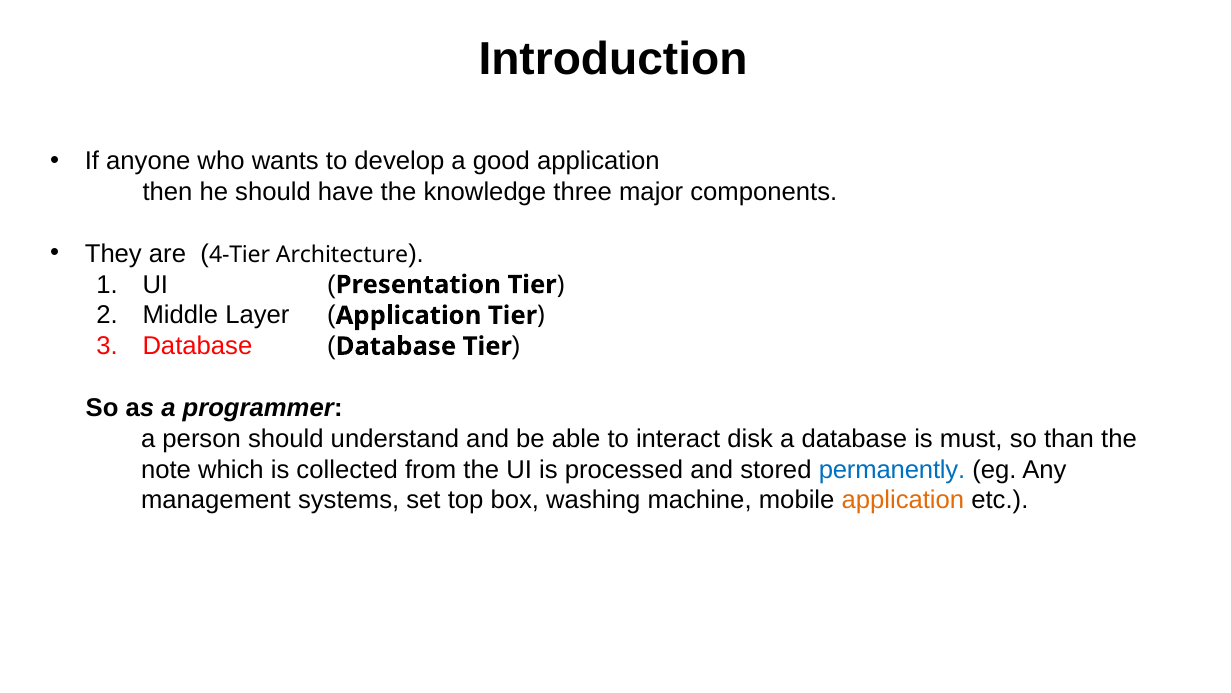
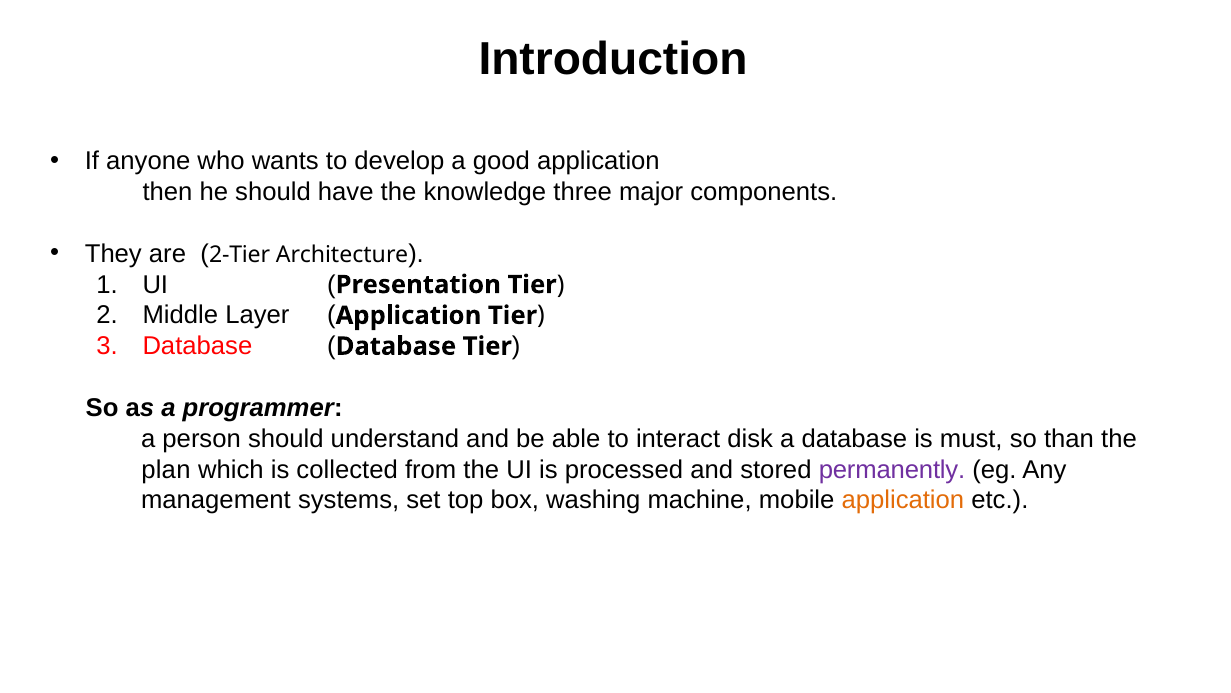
4-Tier: 4-Tier -> 2-Tier (240, 254)
note: note -> plan (166, 469)
permanently colour: blue -> purple (892, 469)
